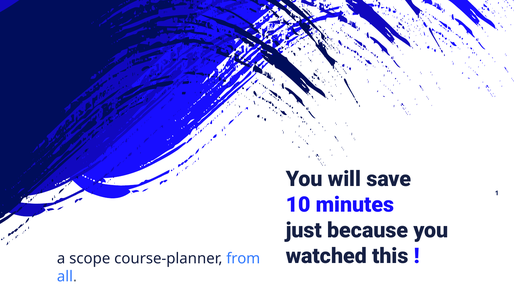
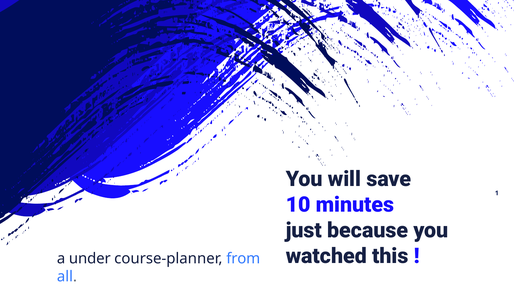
scope: scope -> under (90, 259)
